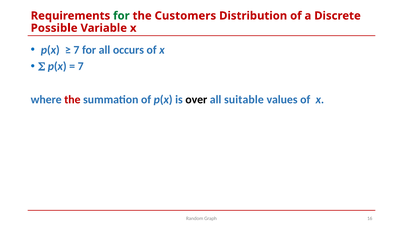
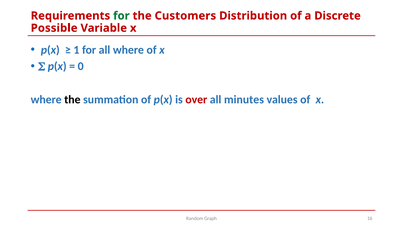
7: 7 -> 1 (76, 50)
all occurs: occurs -> where (128, 50)
7: 7 -> 0 (81, 66)
the colour: red -> black (72, 100)
over colour: black -> red (196, 100)
suitable: suitable -> minutes (244, 100)
